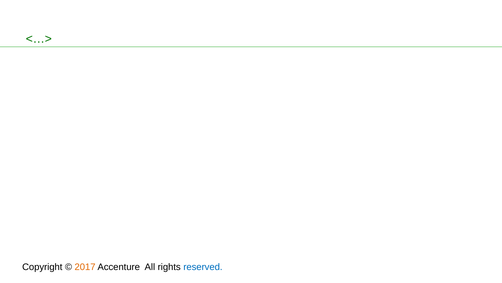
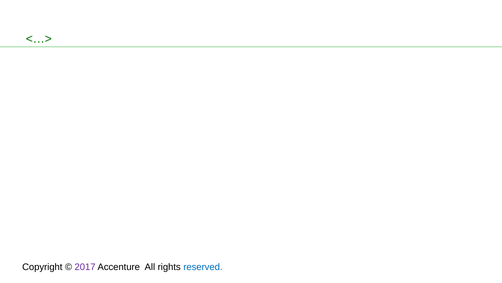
2017 colour: orange -> purple (85, 267)
